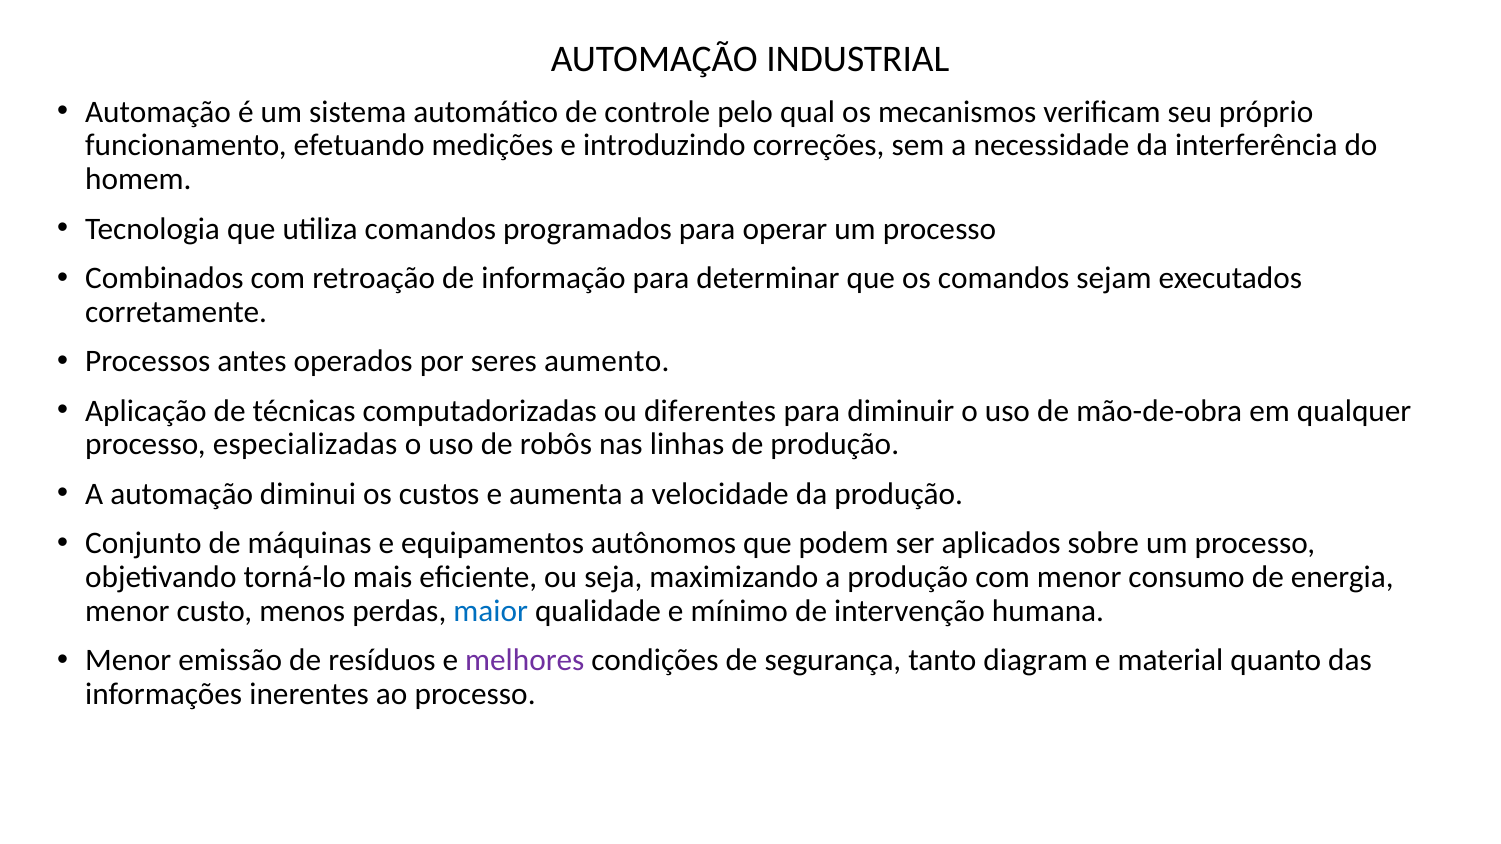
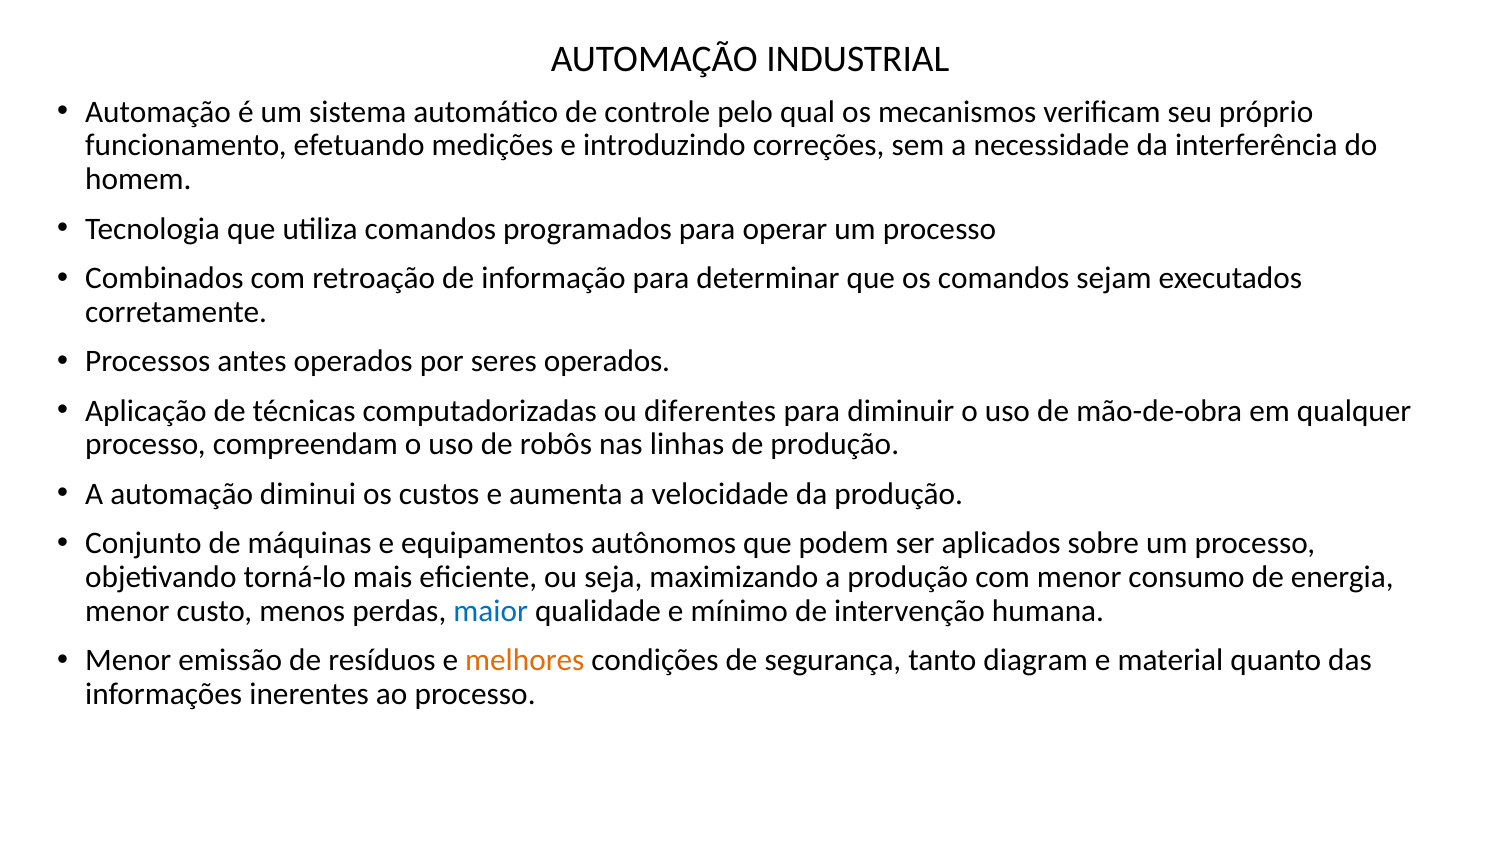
seres aumento: aumento -> operados (607, 361)
especializadas: especializadas -> compreendam (305, 445)
melhores colour: purple -> orange (525, 660)
